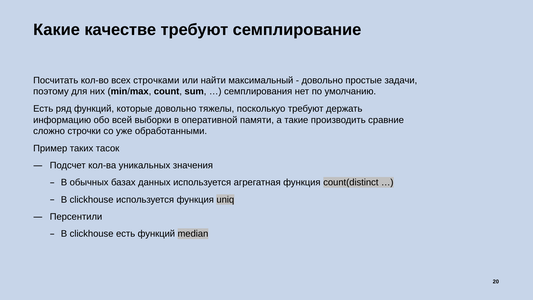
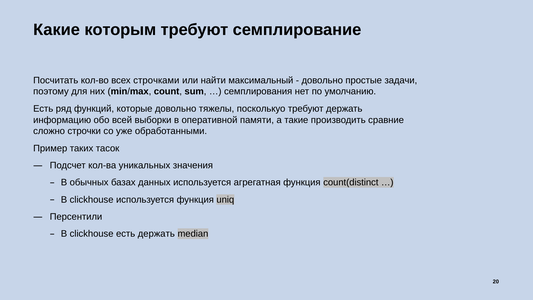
качестве: качестве -> которым (120, 30)
есть функций: функций -> держать (156, 234)
